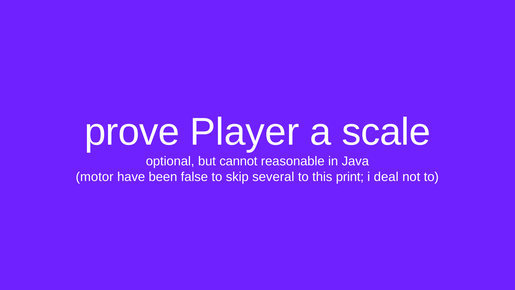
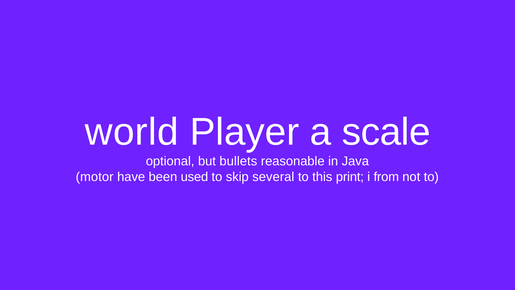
prove: prove -> world (132, 132)
cannot: cannot -> bullets (238, 161)
false: false -> used (194, 177)
deal: deal -> from (386, 177)
